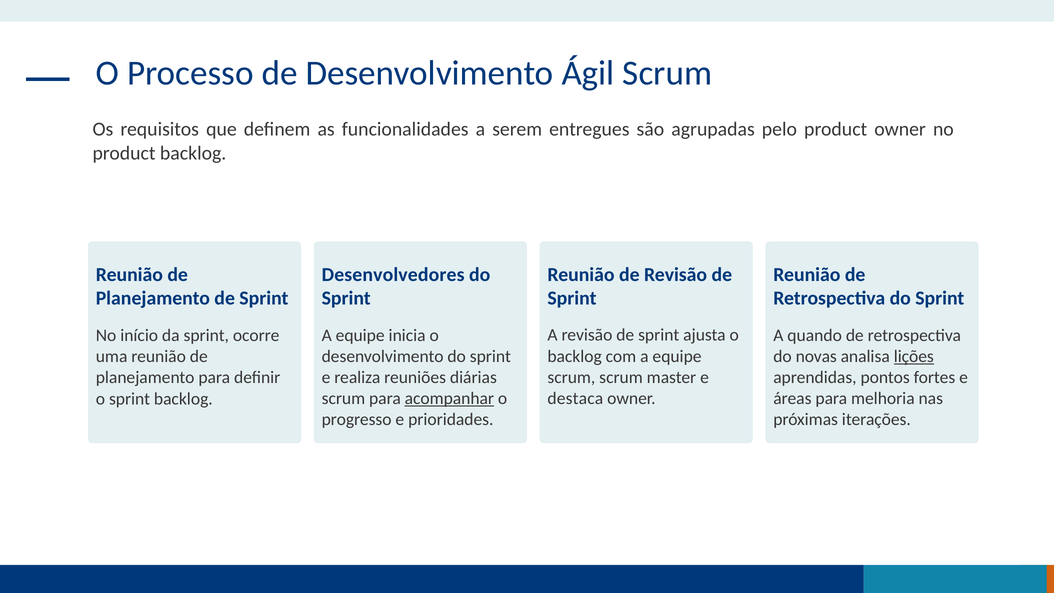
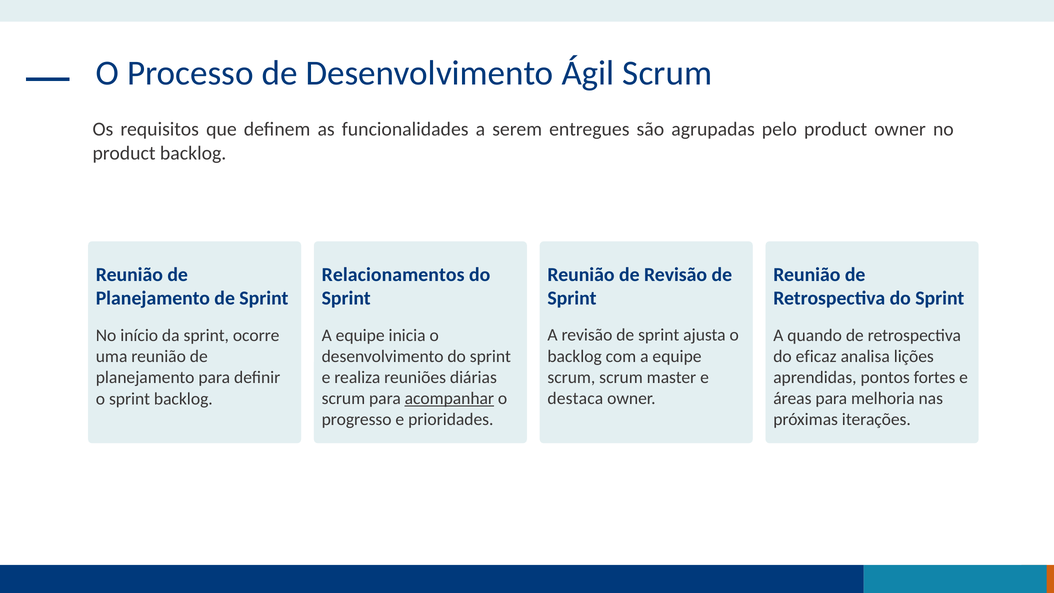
Desenvolvedores: Desenvolvedores -> Relacionamentos (393, 275)
novas: novas -> eficaz (816, 356)
lições underline: present -> none (914, 356)
